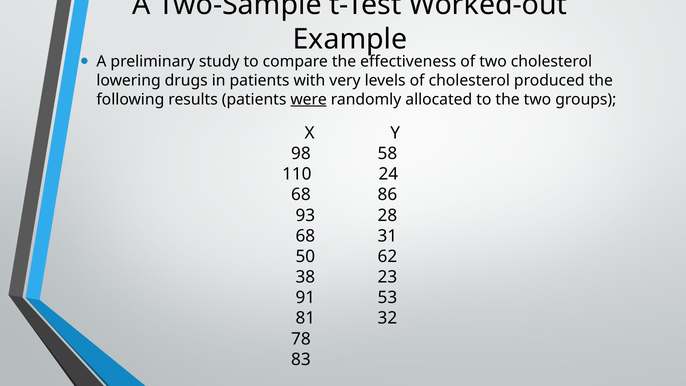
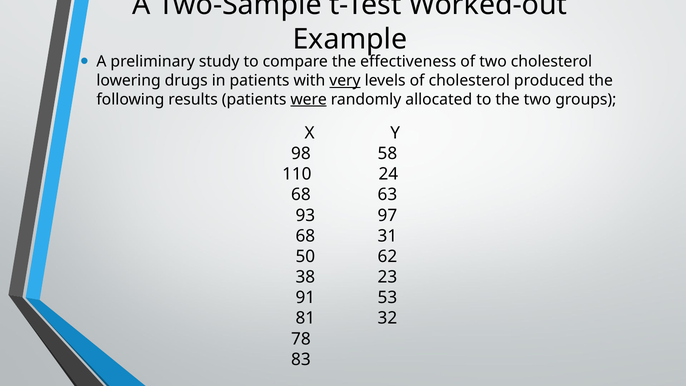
very underline: none -> present (345, 81)
86: 86 -> 63 (387, 195)
28: 28 -> 97 (387, 215)
